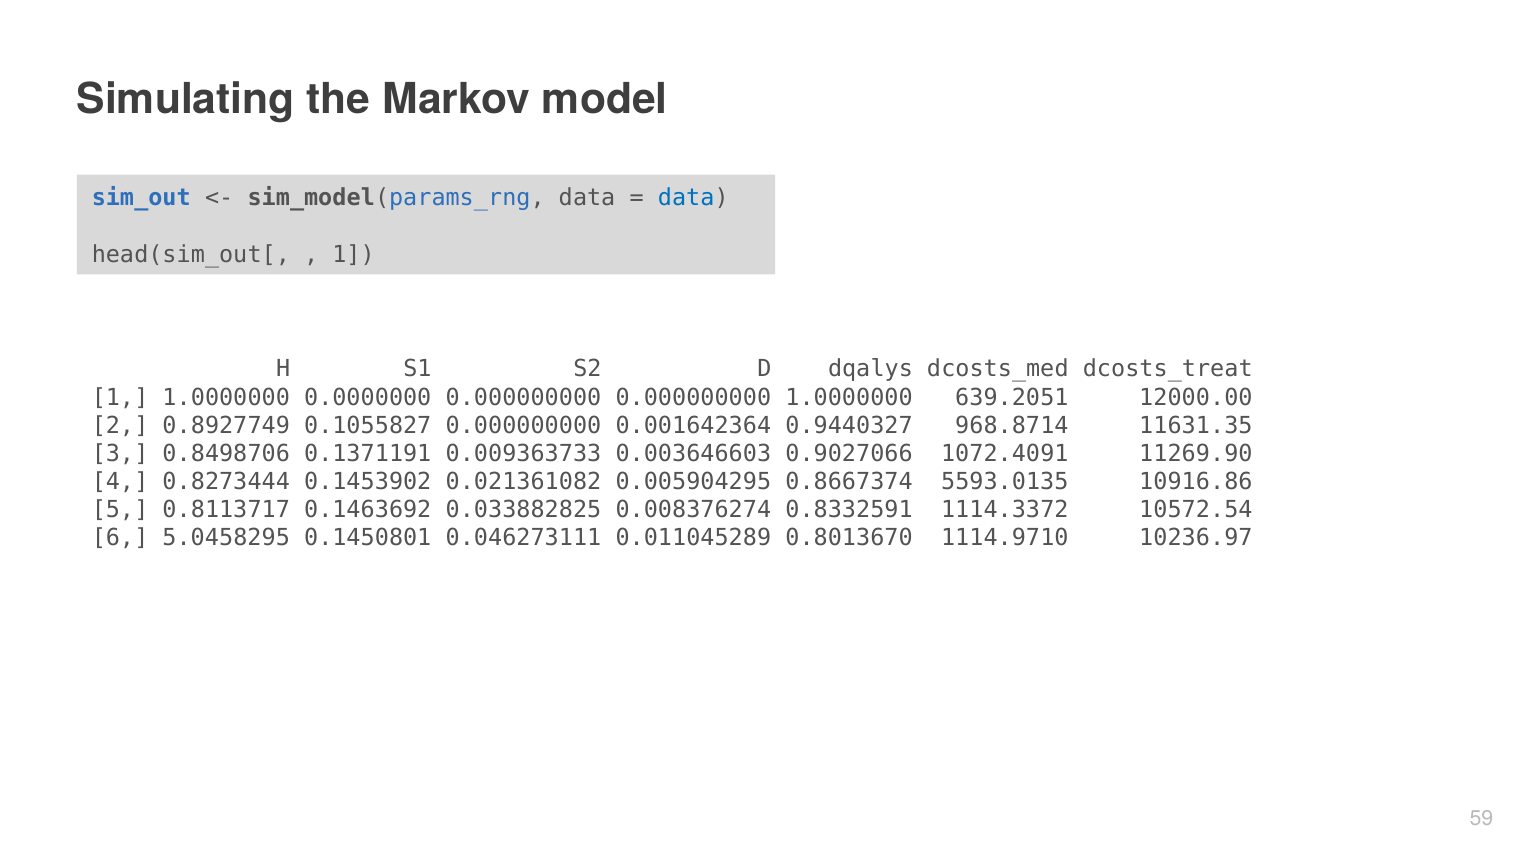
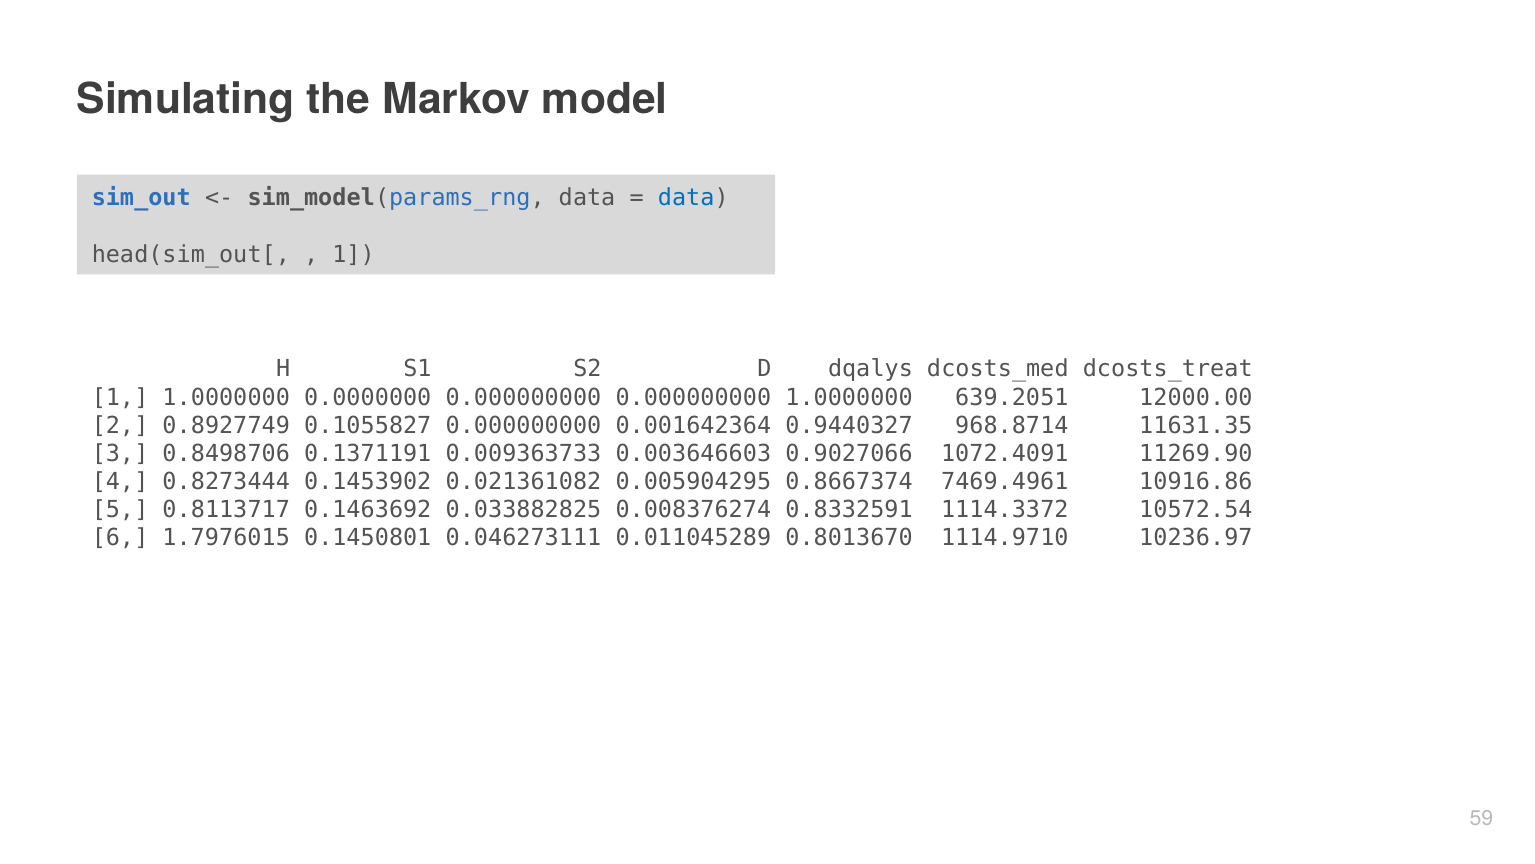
5593.0135: 5593.0135 -> 7469.4961 (1005, 482)
5.0458295: 5.0458295 -> 1.7976015 (226, 538)
